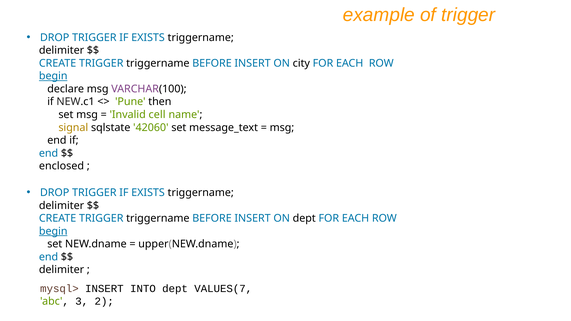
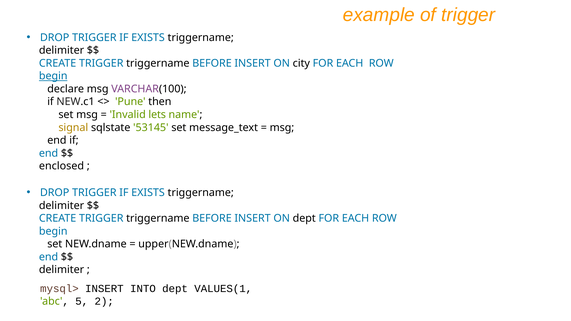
cell: cell -> lets (157, 115)
42060: 42060 -> 53145 (151, 128)
begin underline: present -> none (53, 231)
VALUES(7: VALUES(7 -> VALUES(1 (223, 289)
3: 3 -> 5 (82, 302)
